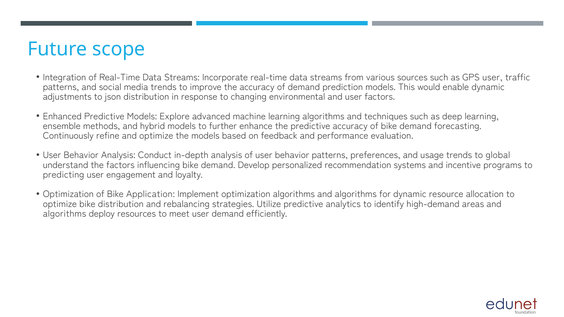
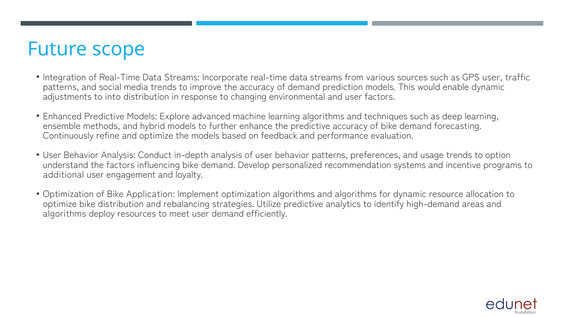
json: json -> into (113, 97)
global: global -> option (498, 155)
predicting: predicting -> additional (64, 175)
